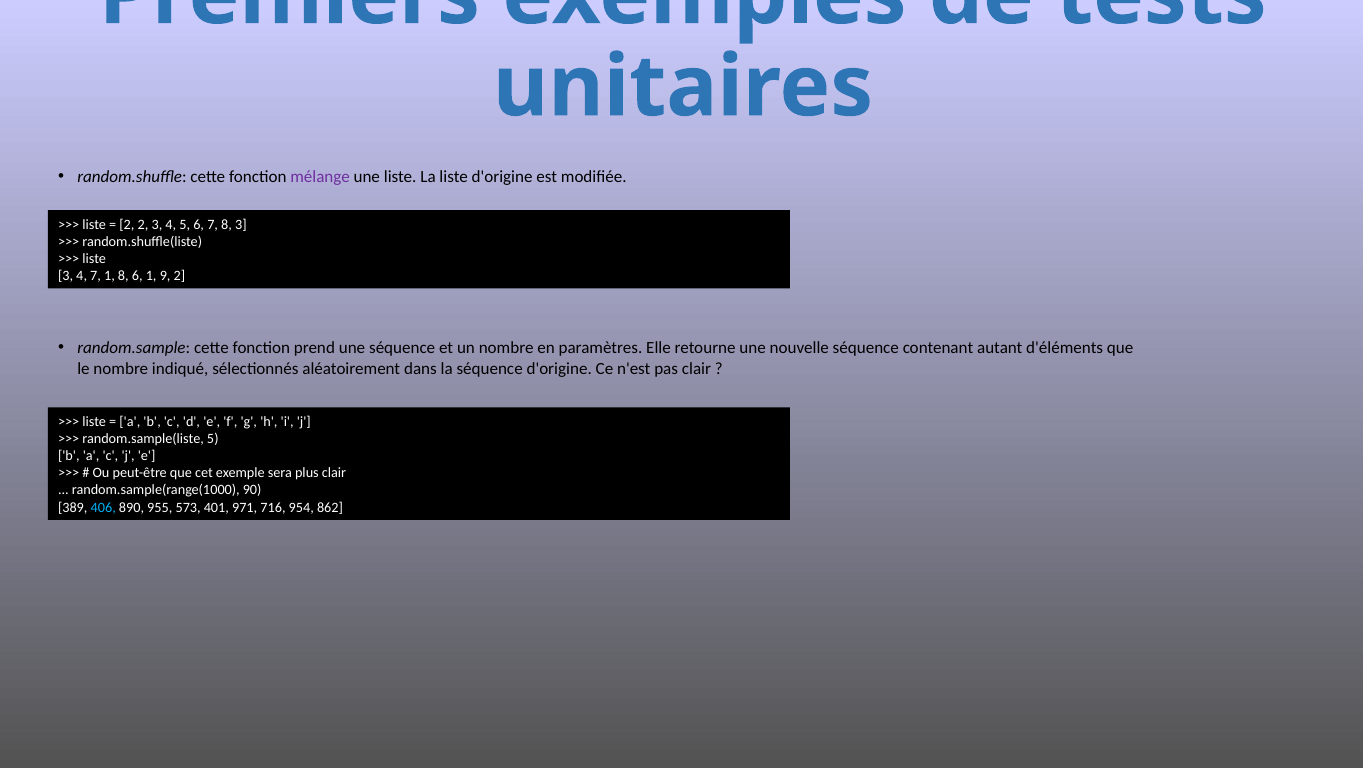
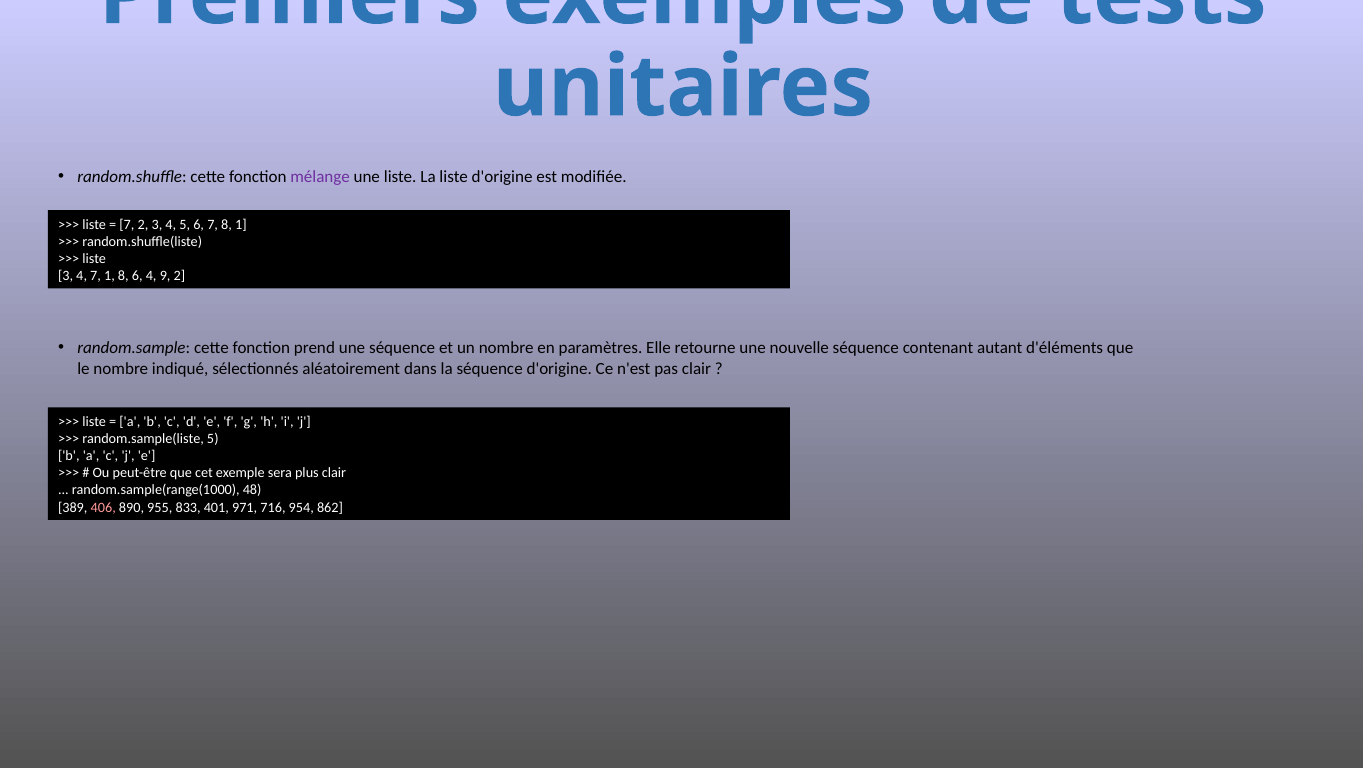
2: 2 -> 7 (127, 225)
8 3: 3 -> 1 (241, 225)
6 1: 1 -> 4 (151, 276)
90: 90 -> 48 (252, 490)
406 colour: light blue -> pink (103, 508)
573: 573 -> 833 (188, 508)
